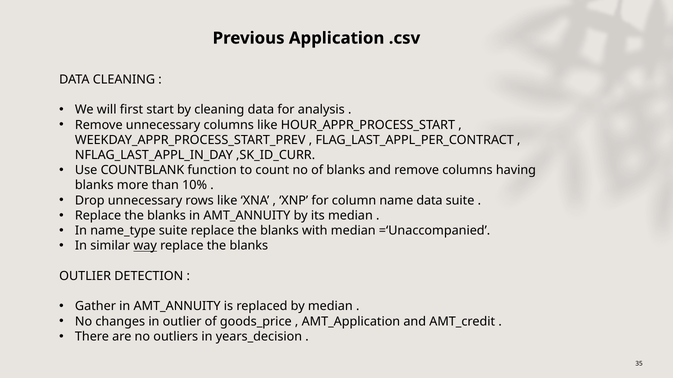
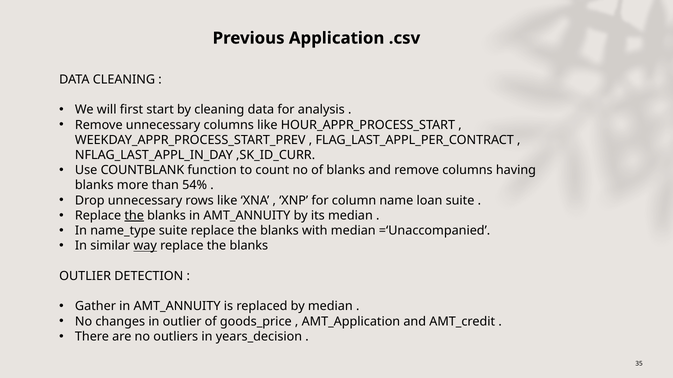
10%: 10% -> 54% (195, 186)
name data: data -> loan (429, 201)
the underline: none -> present (134, 216)
